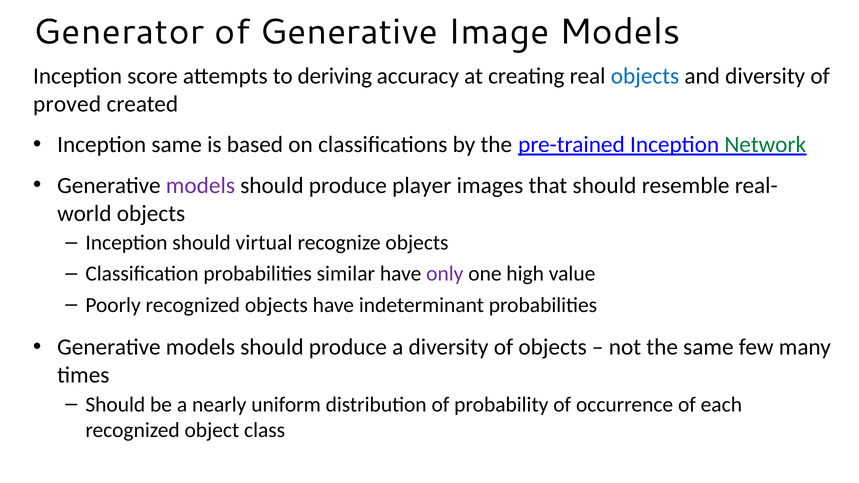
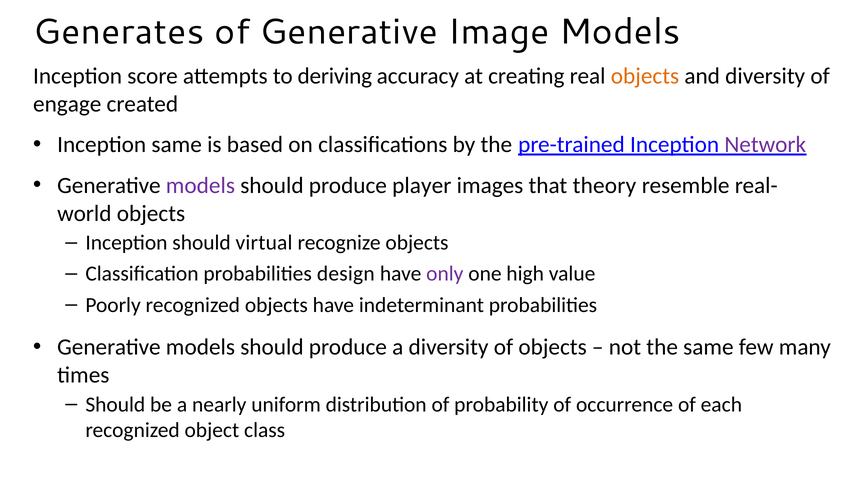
Generator: Generator -> Generates (119, 32)
objects colour: blue -> orange (645, 76)
proved: proved -> engage (67, 104)
Network colour: green -> purple (765, 145)
that should: should -> theory (604, 186)
similar: similar -> design (346, 274)
